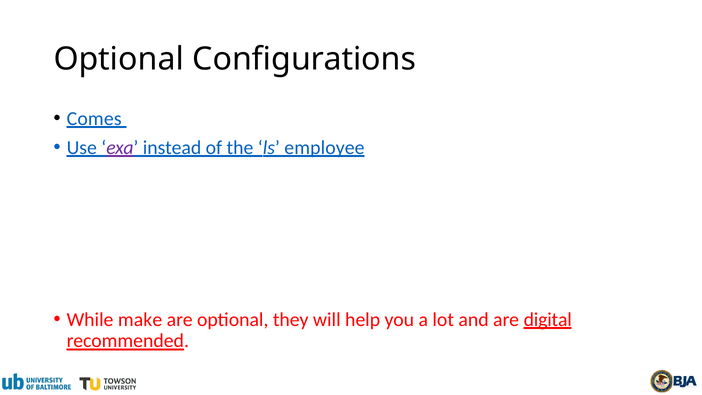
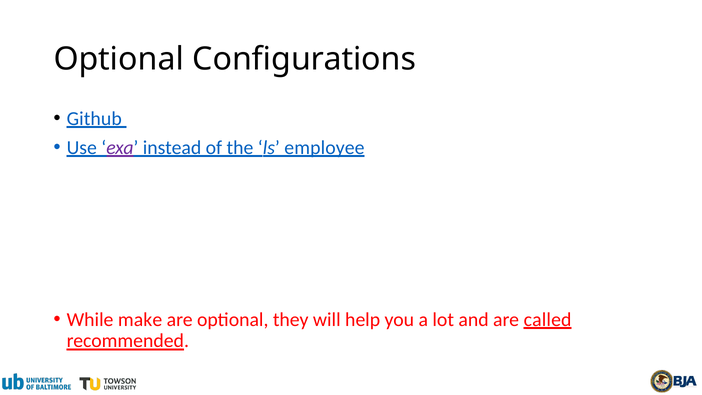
Comes: Comes -> Github (94, 119)
digital: digital -> called (548, 319)
